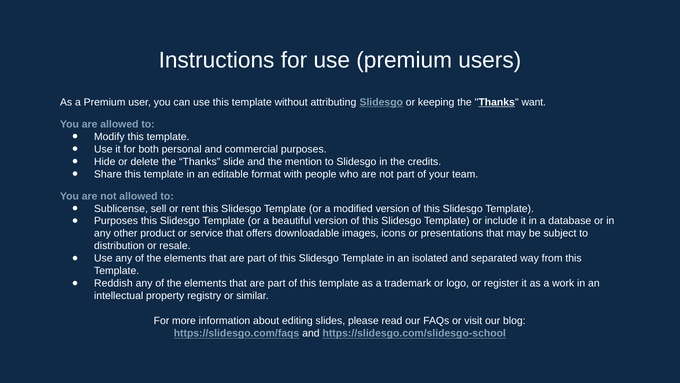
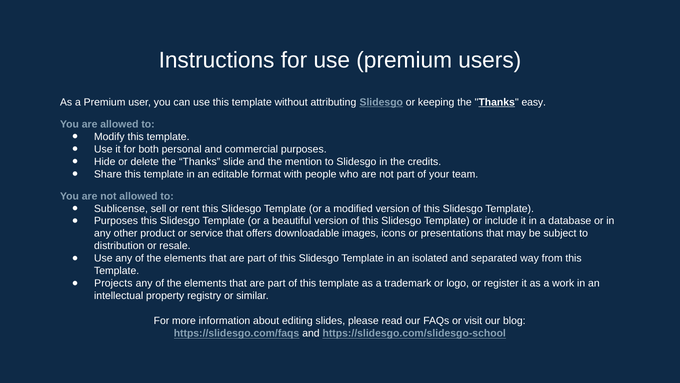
want: want -> easy (534, 102)
Reddish: Reddish -> Projects (113, 283)
